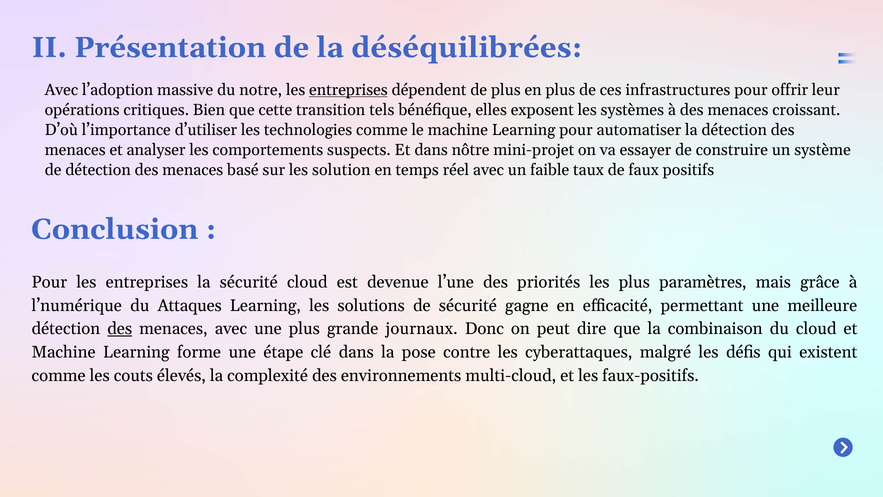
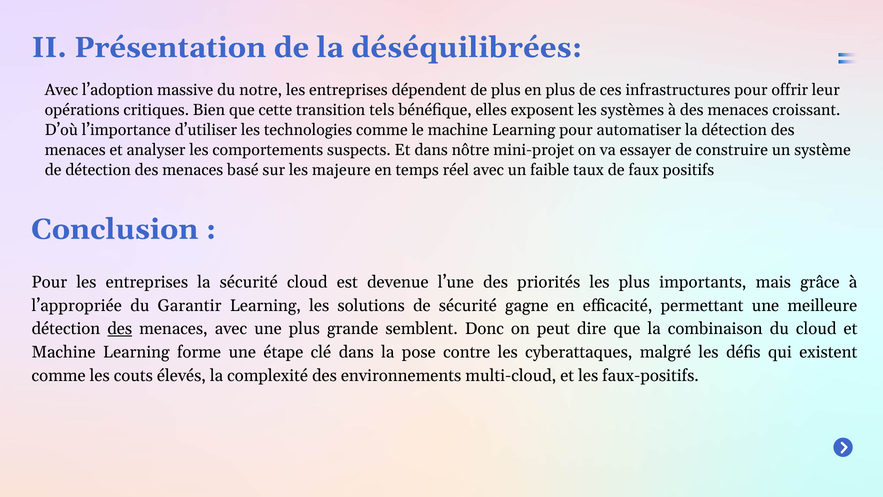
entreprises underline: present -> none (348, 90)
solution: solution -> majeure (341, 170)
paramètres: paramètres -> importants (703, 282)
l’numérique: l’numérique -> l’appropriée (77, 305)
Attaques: Attaques -> Garantir (190, 305)
journaux: journaux -> semblent (422, 329)
